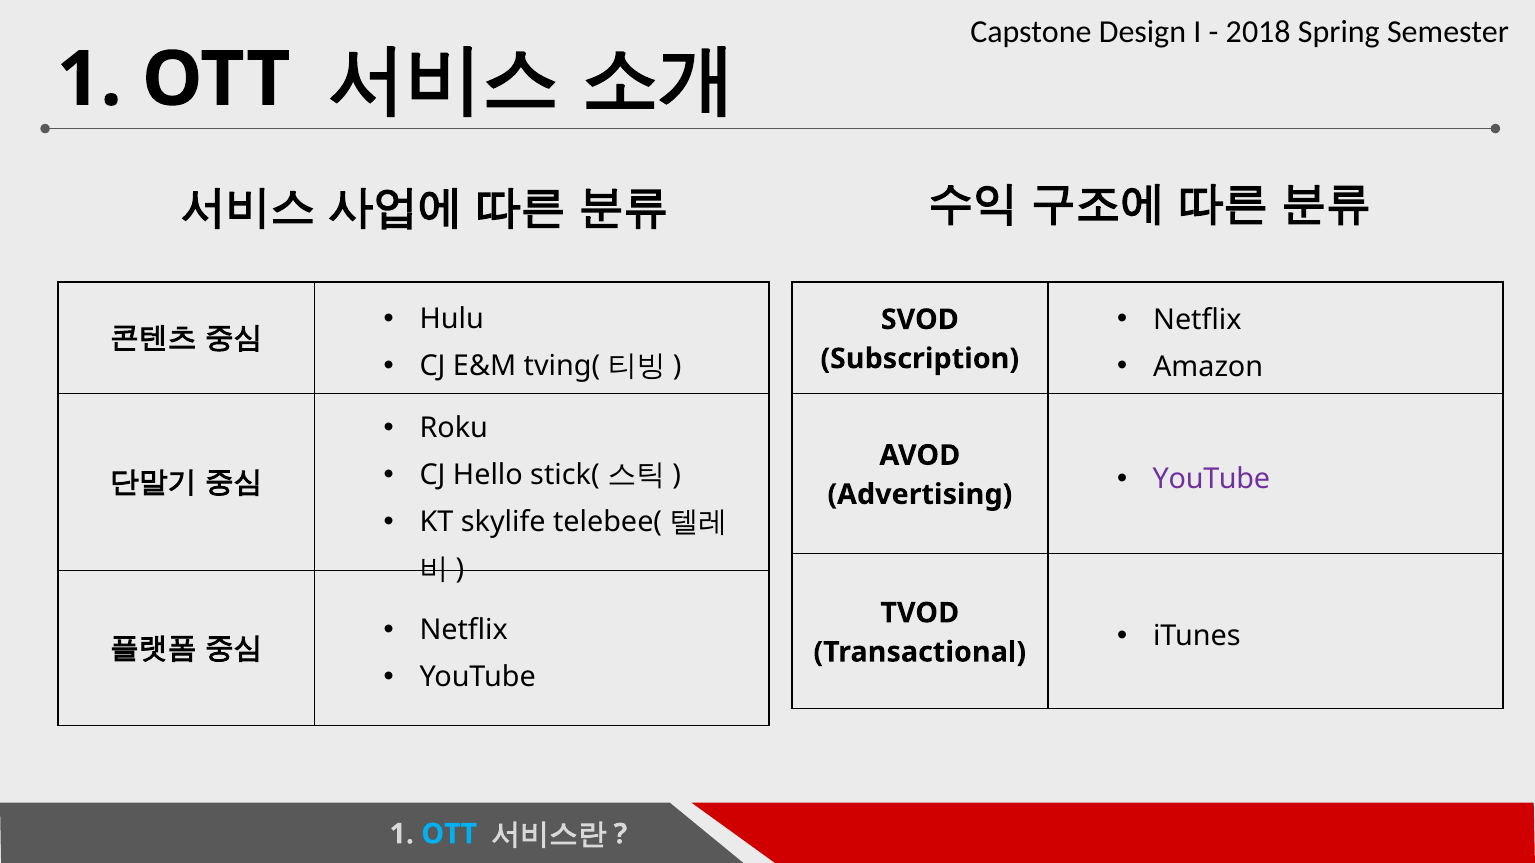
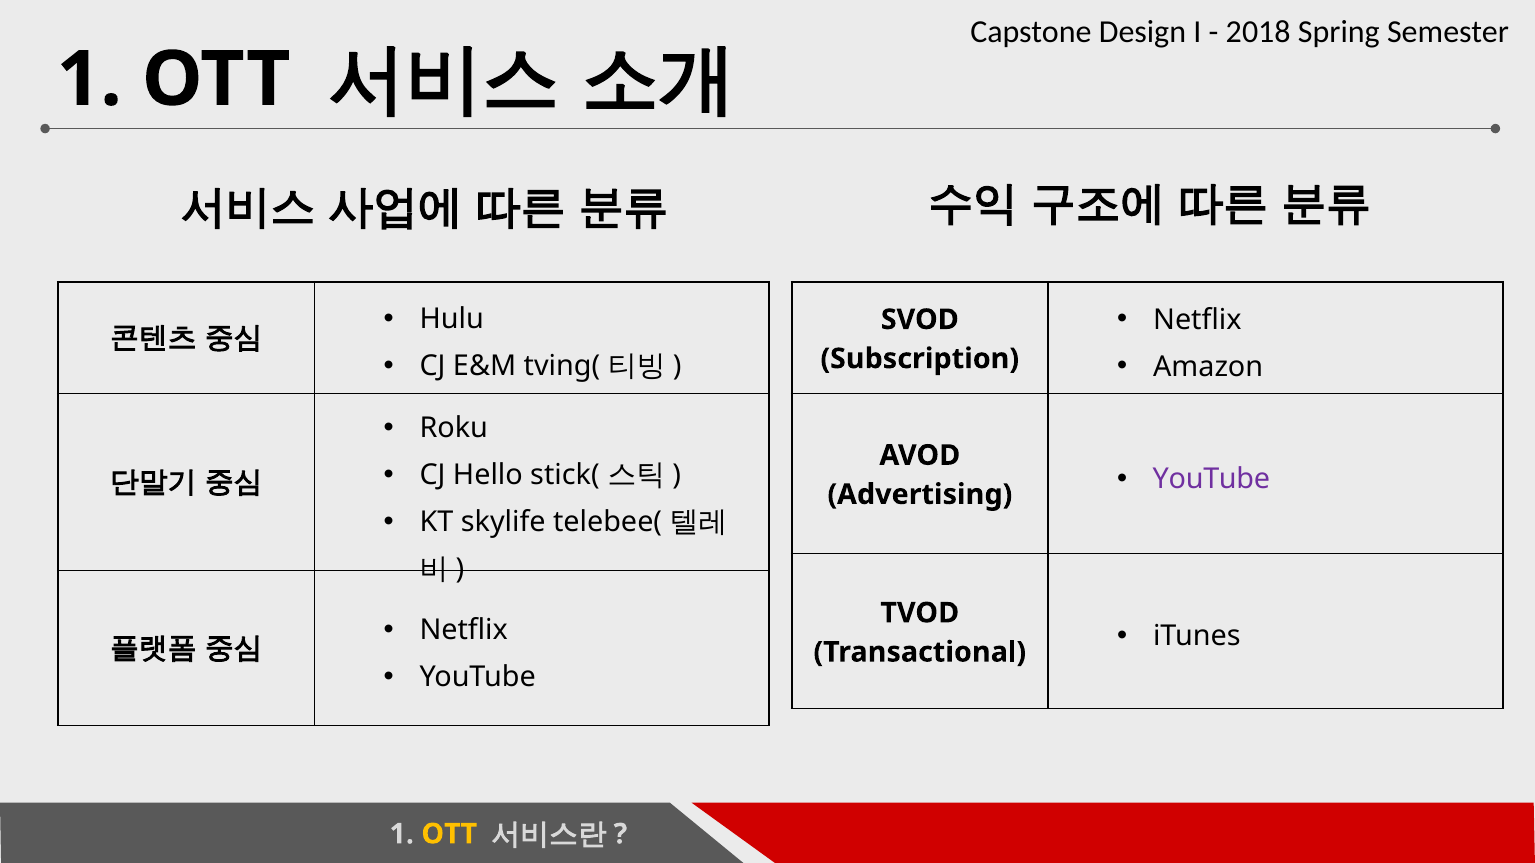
OTT colour: light blue -> yellow (449, 834)
